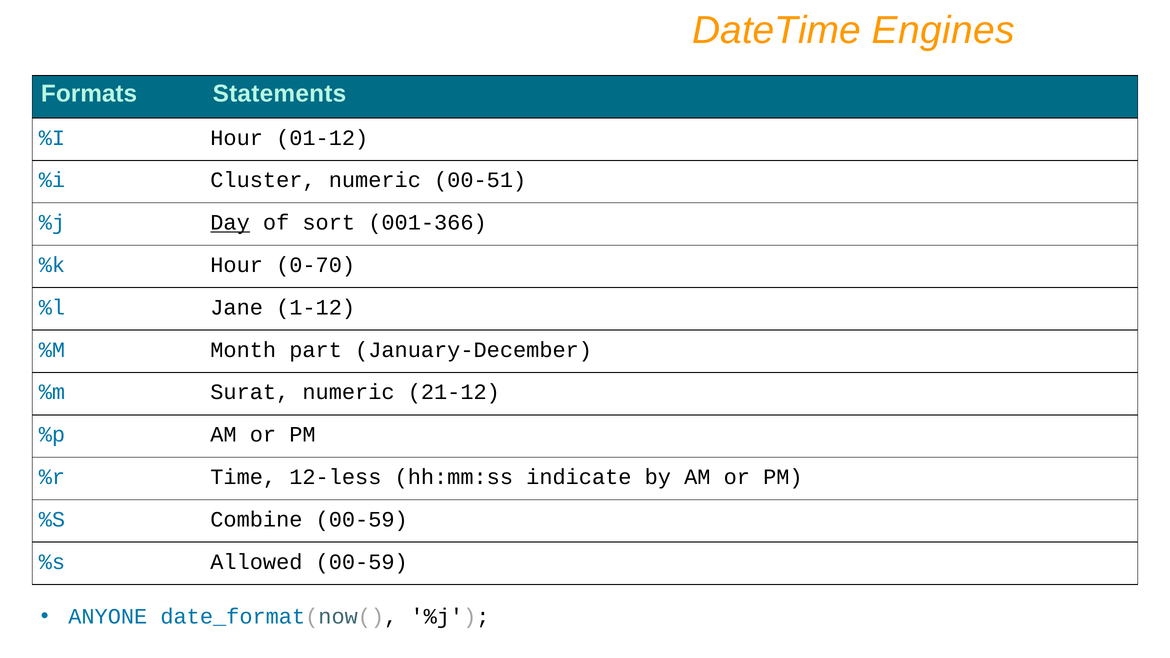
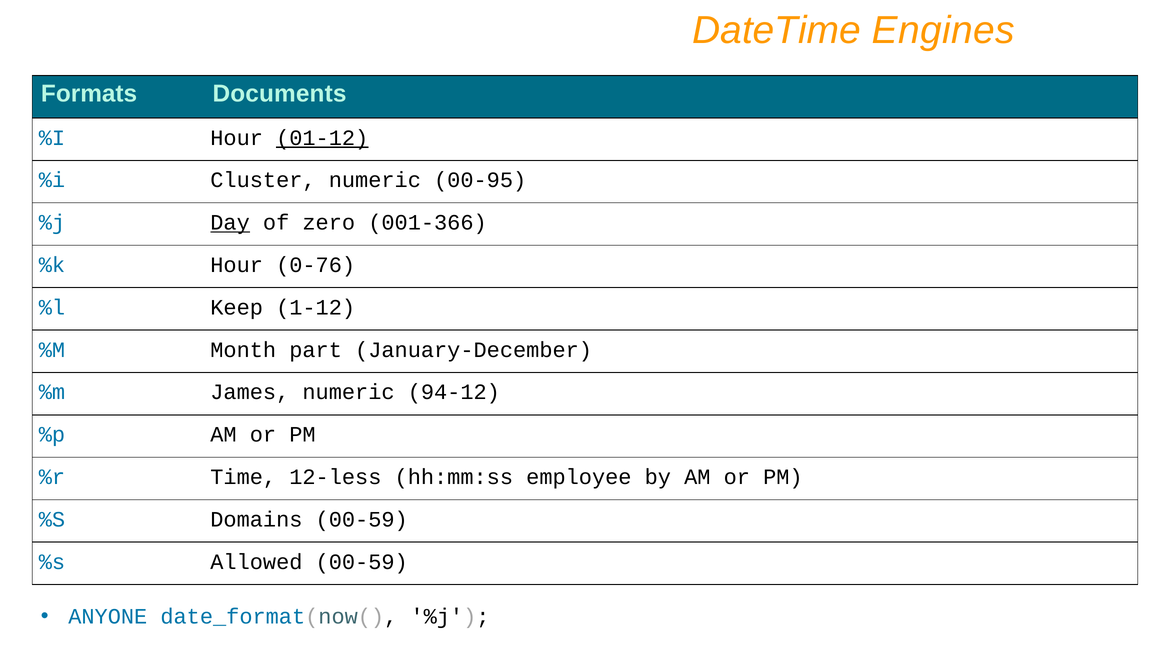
Statements: Statements -> Documents (279, 94)
01-12 underline: none -> present (322, 138)
00-51: 00-51 -> 00-95 (480, 180)
sort: sort -> zero (329, 223)
0-70: 0-70 -> 0-76 (316, 265)
Jane: Jane -> Keep (237, 307)
Surat: Surat -> James (250, 392)
21-12: 21-12 -> 94-12 (454, 392)
indicate: indicate -> employee (579, 477)
Combine: Combine -> Domains (256, 520)
